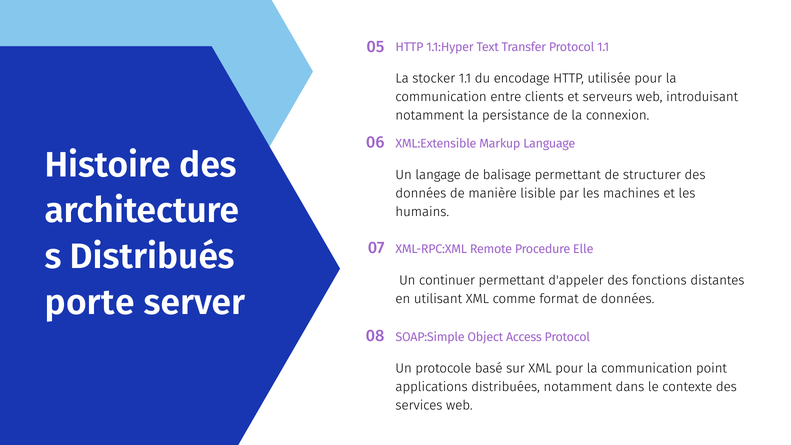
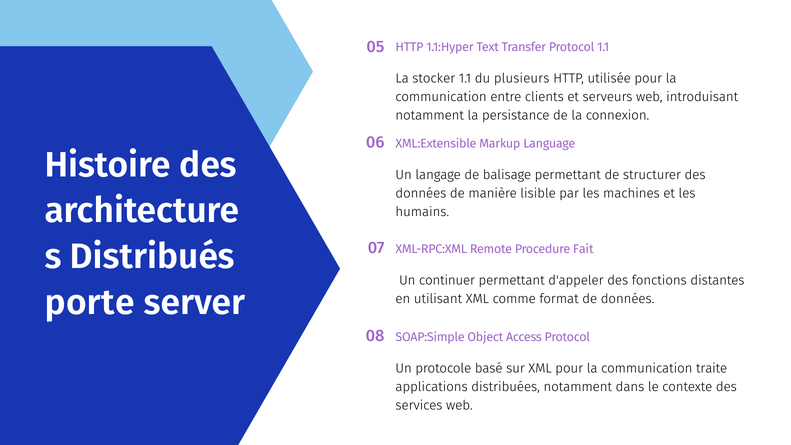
encodage: encodage -> plusieurs (522, 78)
Elle: Elle -> Fait (583, 249)
point: point -> traite (712, 368)
